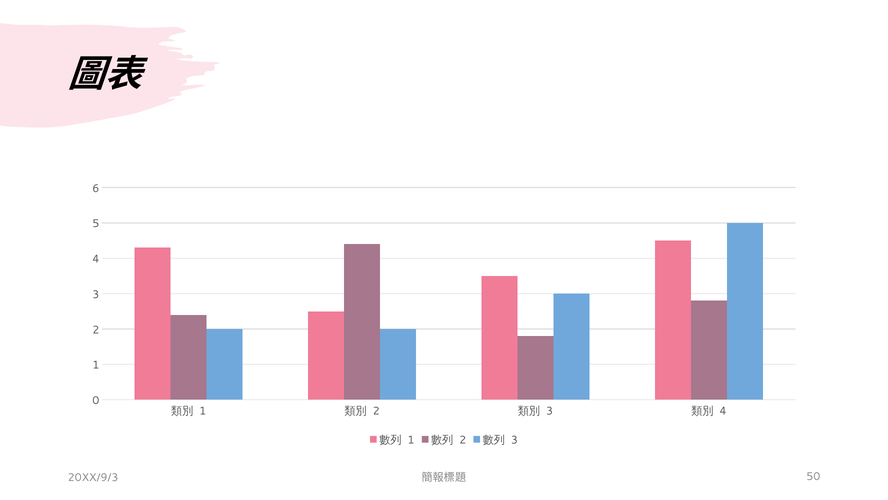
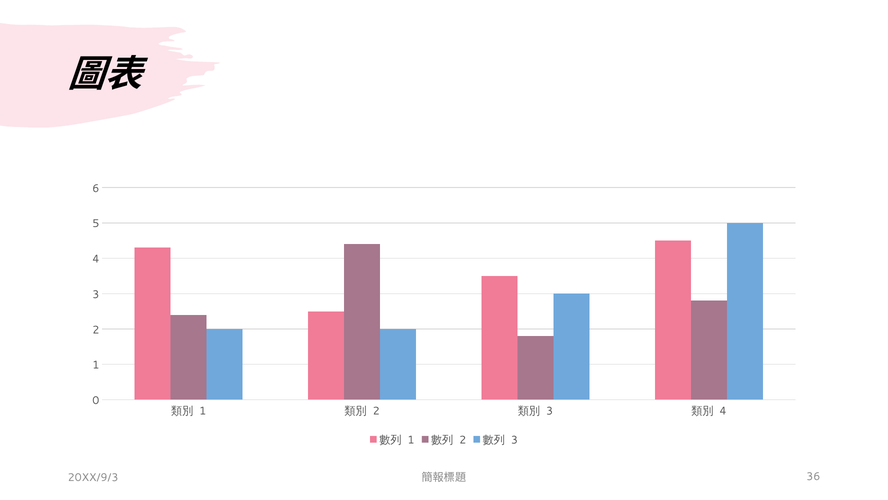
50: 50 -> 36 (813, 476)
